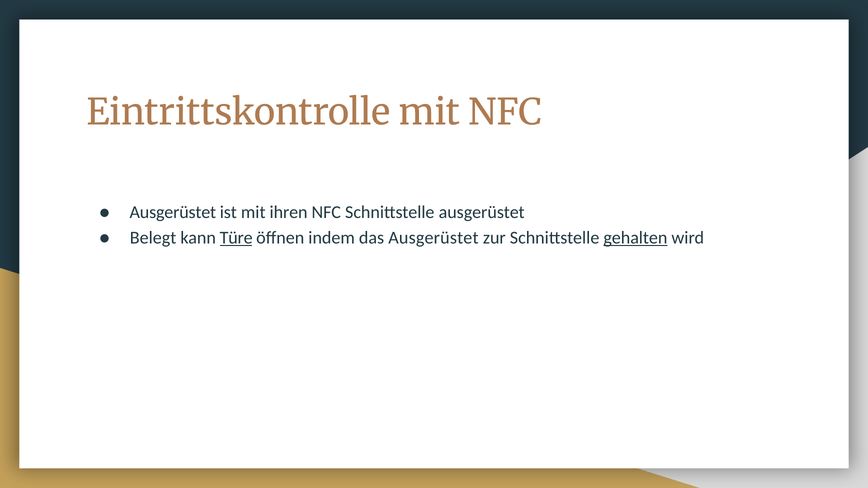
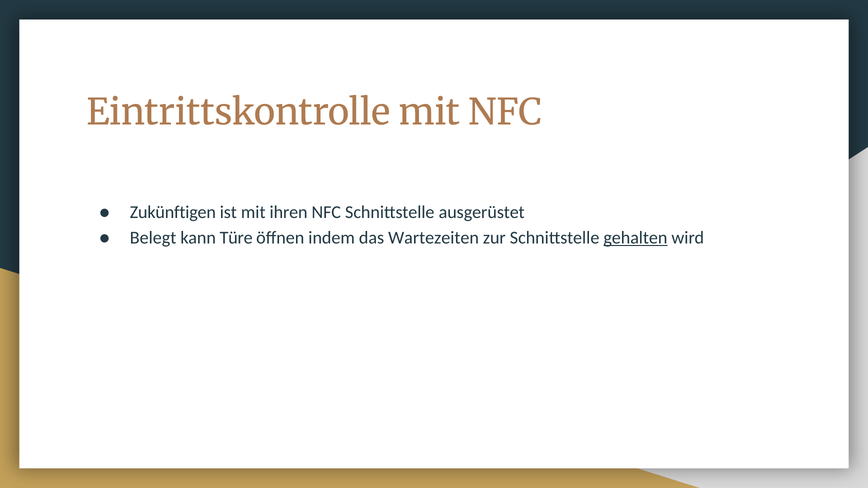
Ausgerüstet: Ausgerüstet -> Zukünftigen (173, 212)
Türe underline: present -> none (236, 238)
das Ausgerüstet: Ausgerüstet -> Wartezeiten (434, 238)
